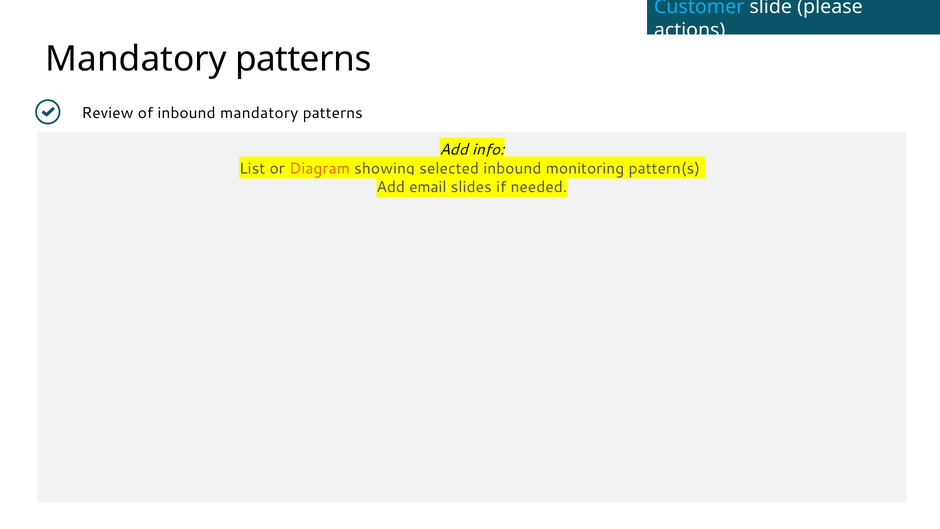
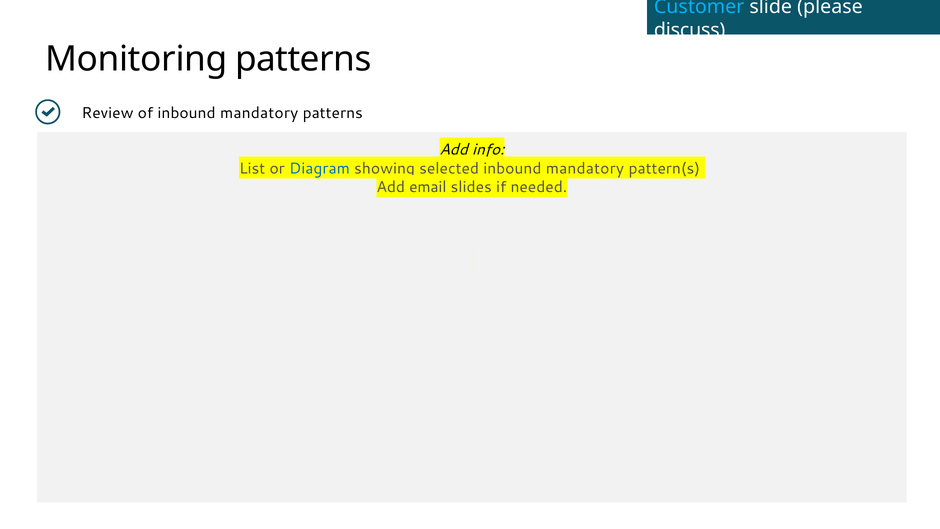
actions: actions -> discuss (690, 30)
Mandatory: Mandatory -> Monitoring (136, 59)
Diagram colour: orange -> blue (319, 168)
monitoring: monitoring -> mandatory (585, 168)
